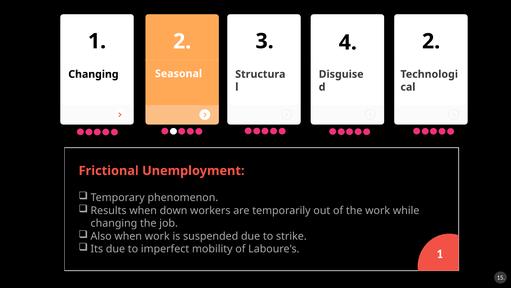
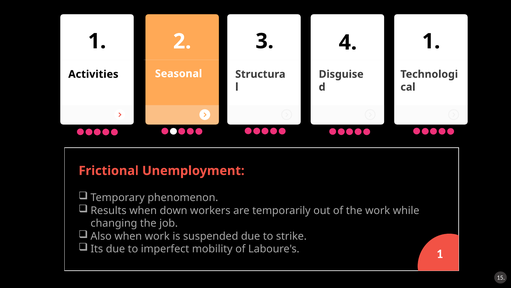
1 2: 2 -> 1 (431, 41)
Changing: Changing -> Activities (93, 74)
